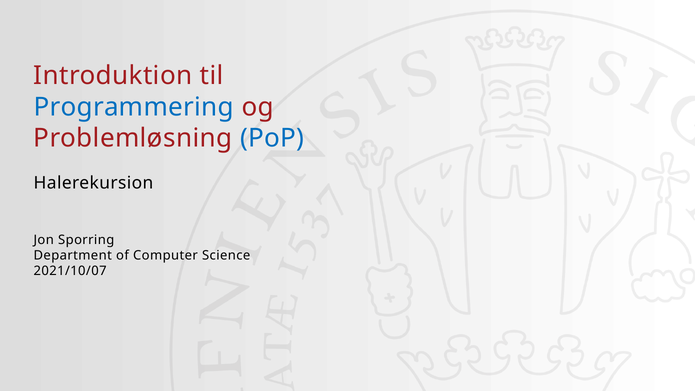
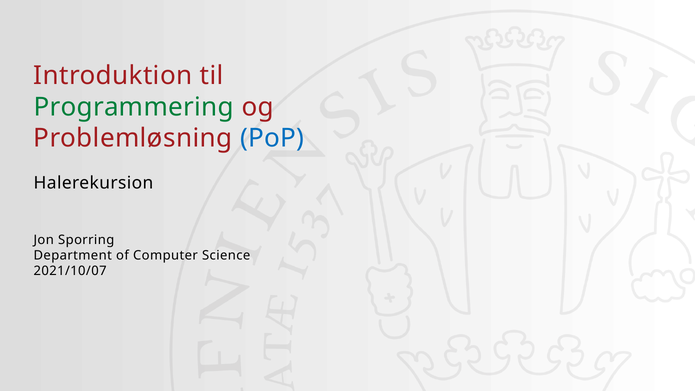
Programmering colour: blue -> green (134, 107)
